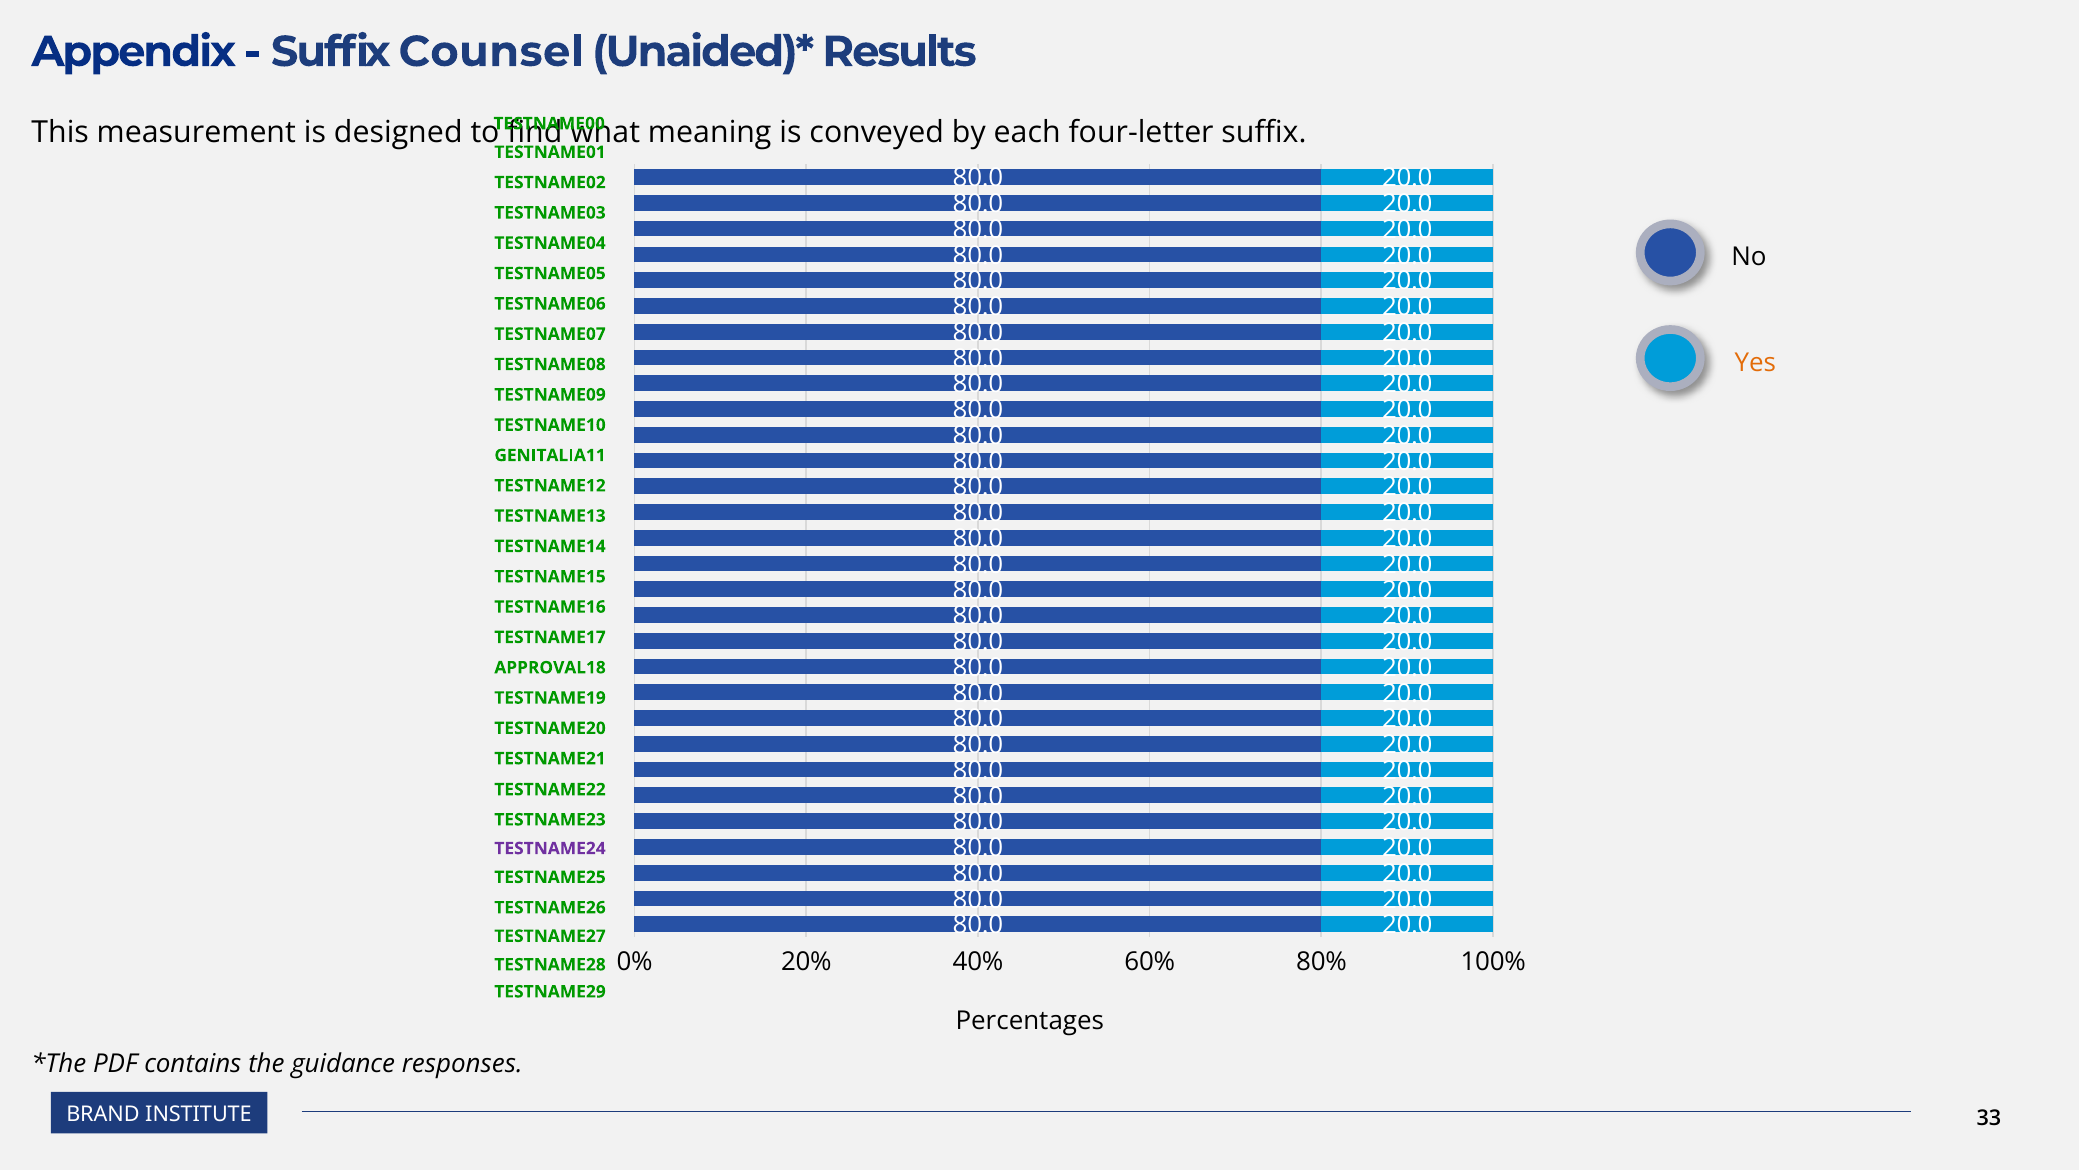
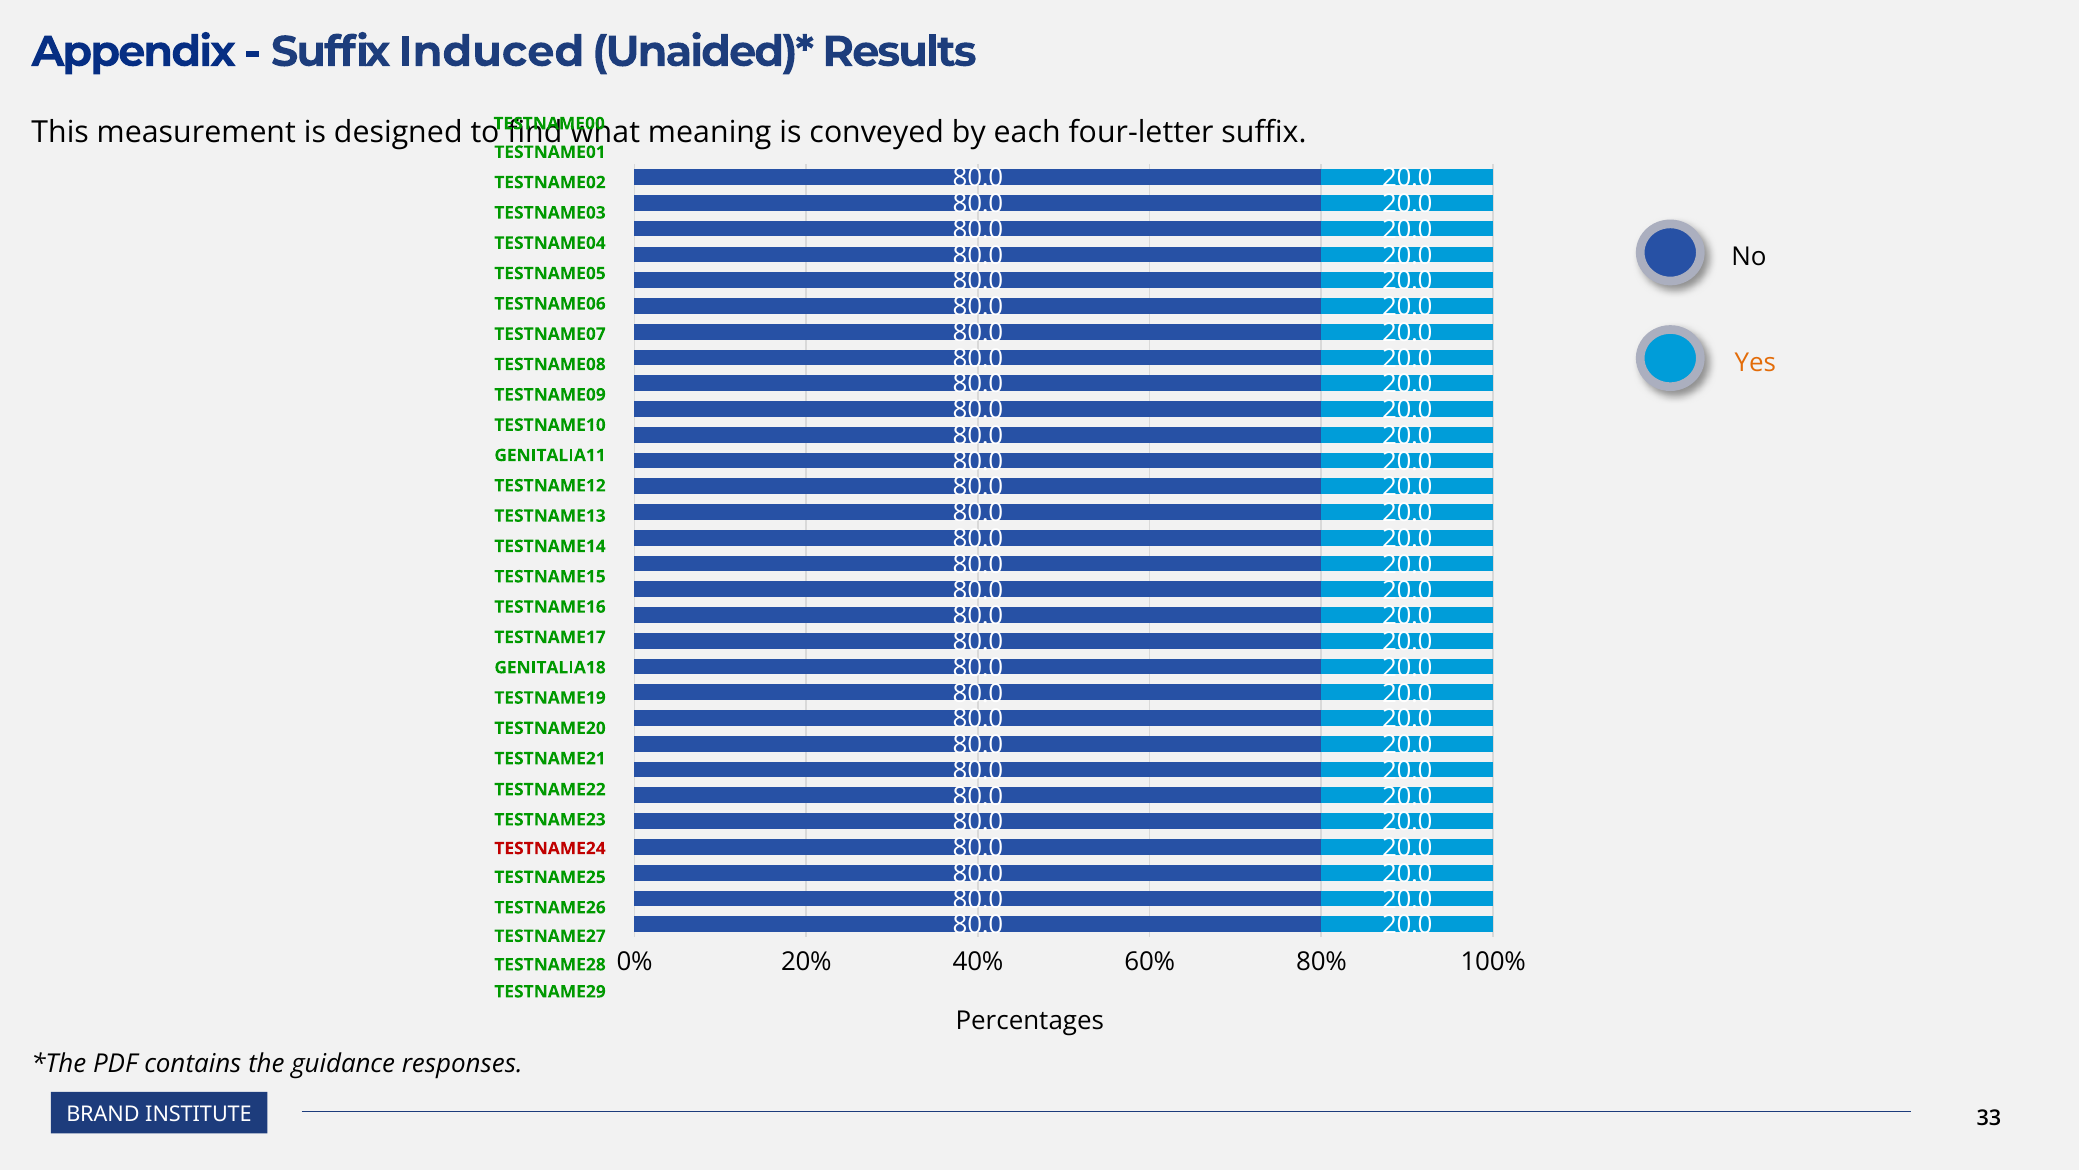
Counsel: Counsel -> Induced (491, 52)
APPROVAL18: APPROVAL18 -> GENITALIA18 (550, 667)
TESTNAME24 colour: purple -> red (550, 848)
